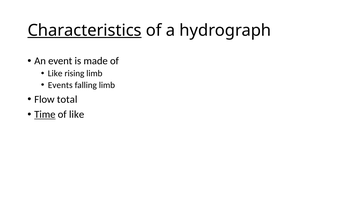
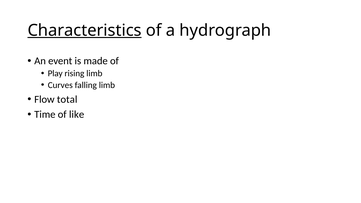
Like: Like -> Play (55, 73)
Events: Events -> Curves (60, 85)
Time underline: present -> none (45, 115)
